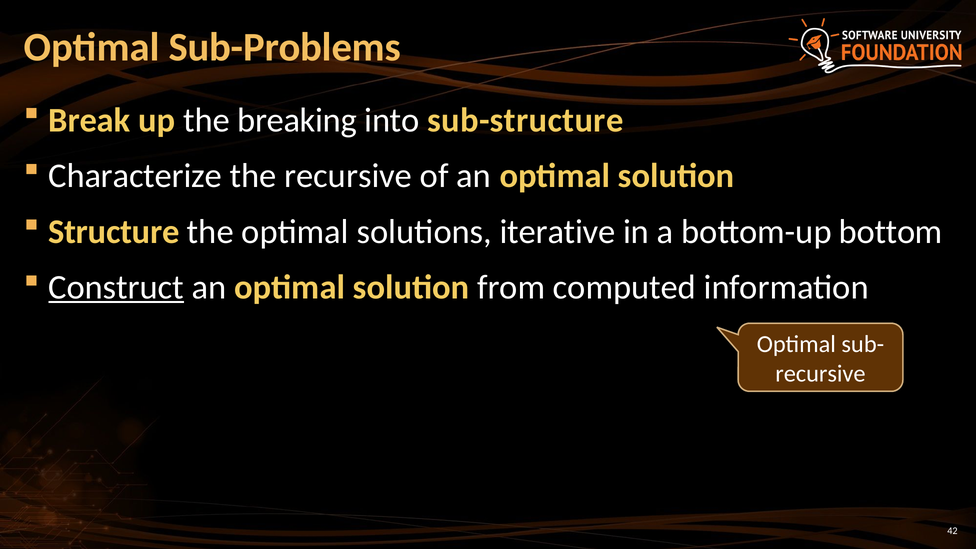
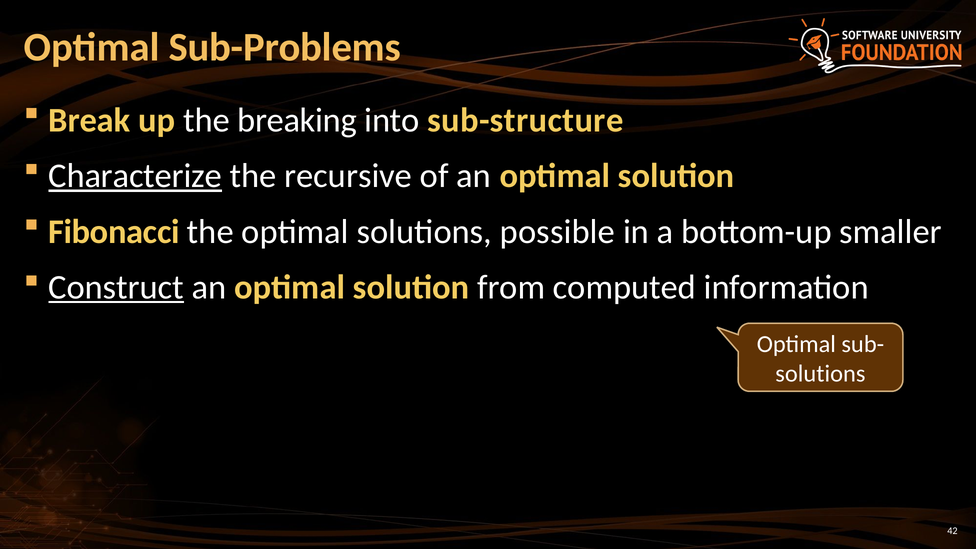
Characterize underline: none -> present (135, 176)
Structure: Structure -> Fibonacci (114, 232)
iterative: iterative -> possible (557, 232)
bottom: bottom -> smaller (891, 232)
recursive: recursive -> solutions (820, 374)
